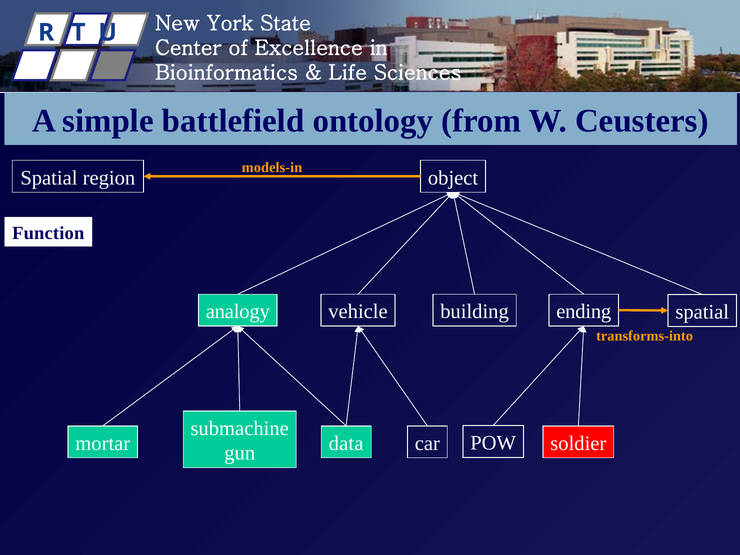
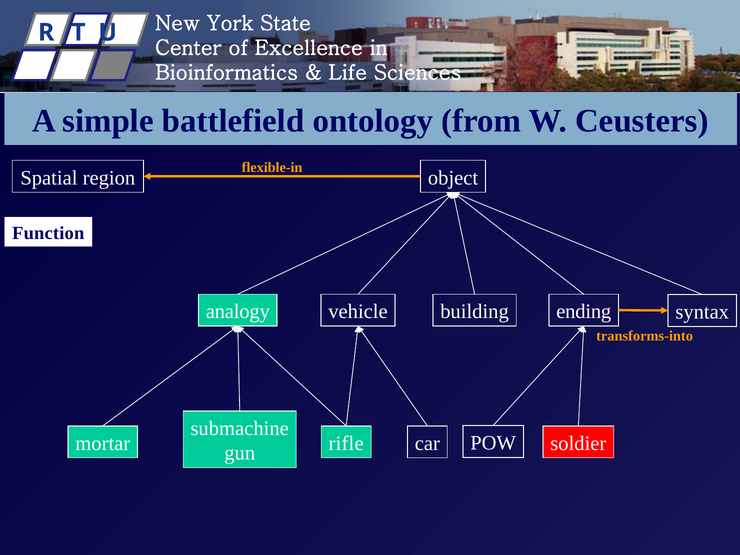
models-in: models-in -> flexible-in (272, 167)
spatial: spatial -> syntax (702, 312)
data: data -> rifle (346, 443)
